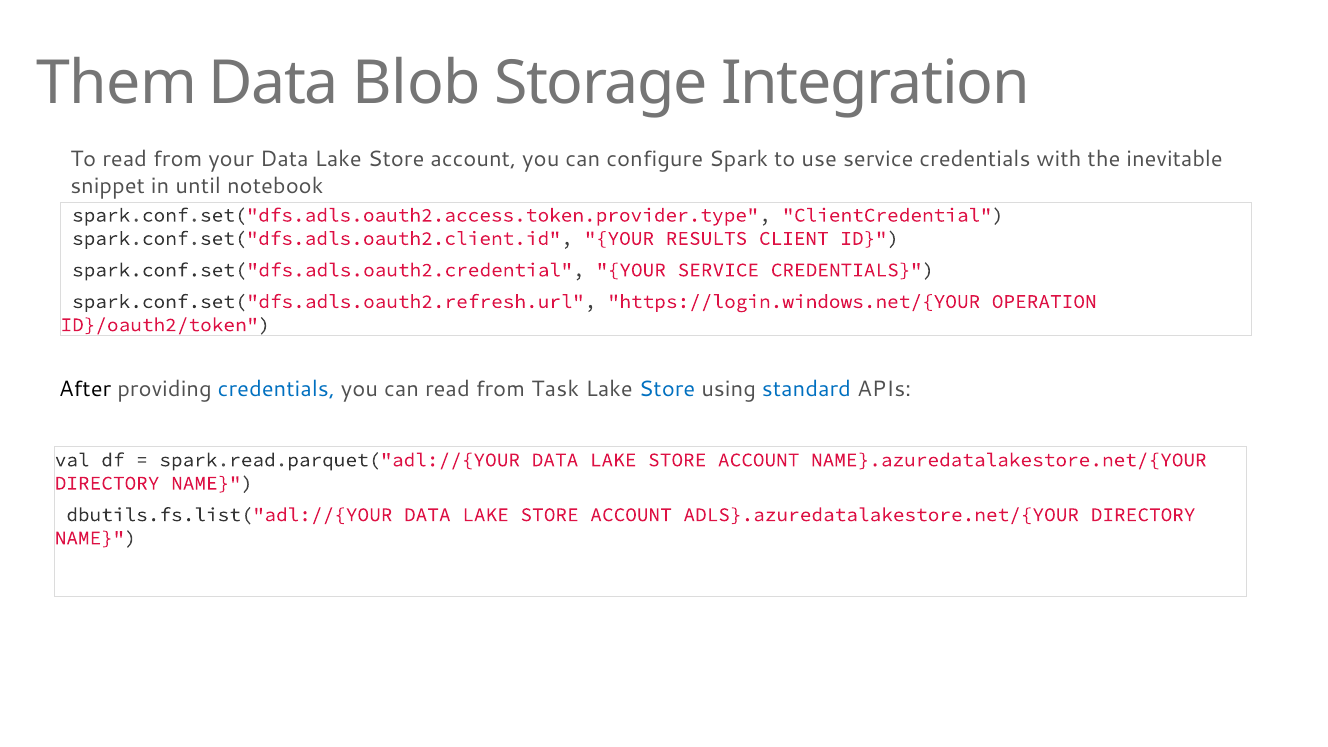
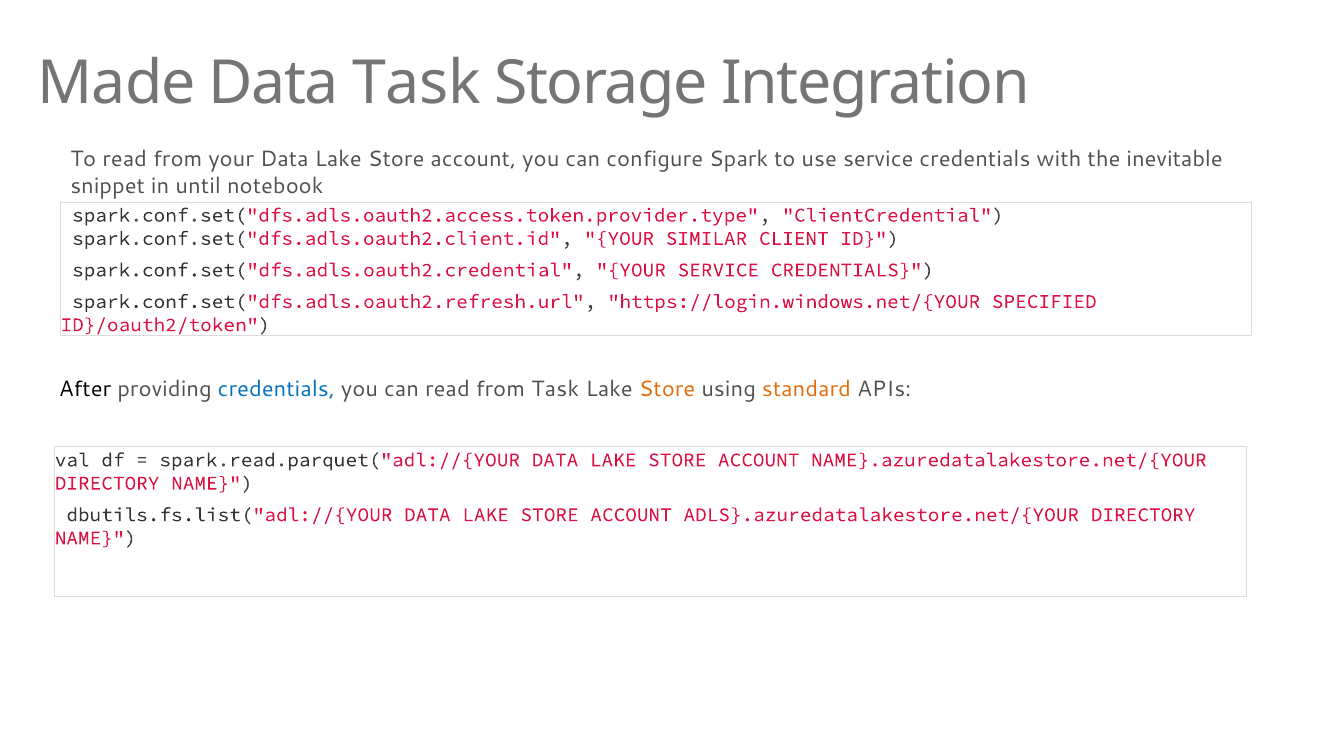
Them: Them -> Made (117, 84)
Data Blob: Blob -> Task (417, 84)
RESULTS: RESULTS -> SIMILAR (706, 238)
OPERATION: OPERATION -> SPECIFIED (1044, 302)
Store colour: blue -> orange (667, 389)
standard colour: blue -> orange (806, 389)
